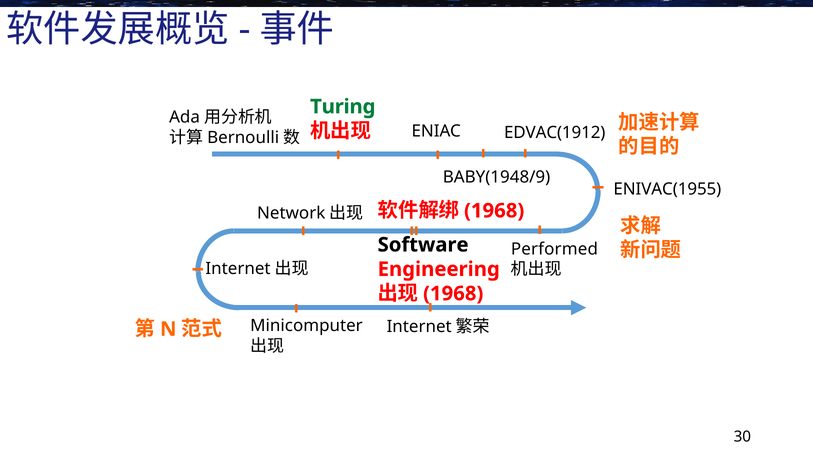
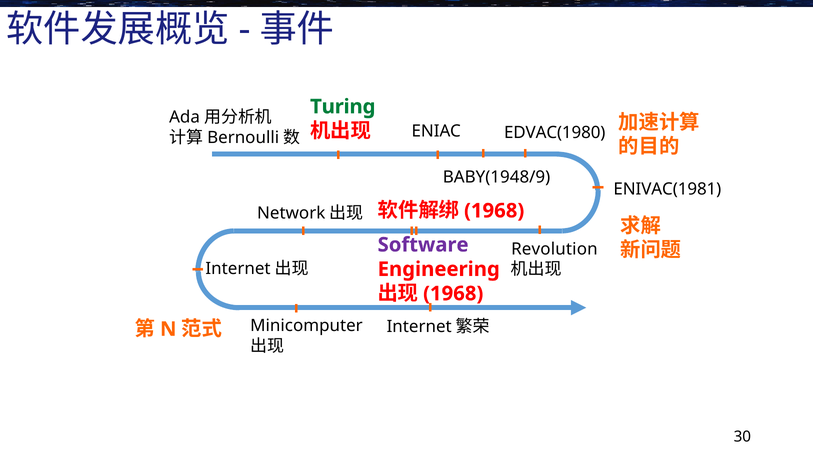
EDVAC(1912: EDVAC(1912 -> EDVAC(1980 (555, 133)
ENIVAC(1955: ENIVAC(1955 -> ENIVAC(1981 (667, 189)
Software colour: black -> purple (423, 245)
Performed: Performed -> Revolution (554, 249)
